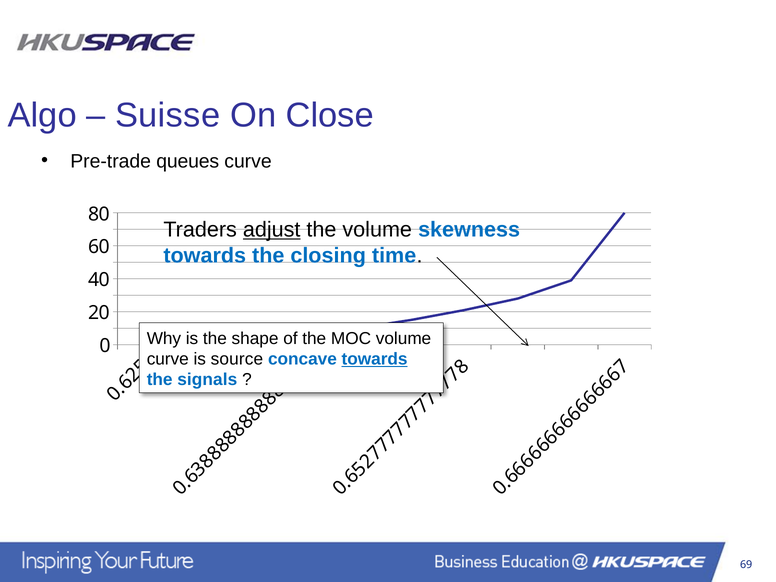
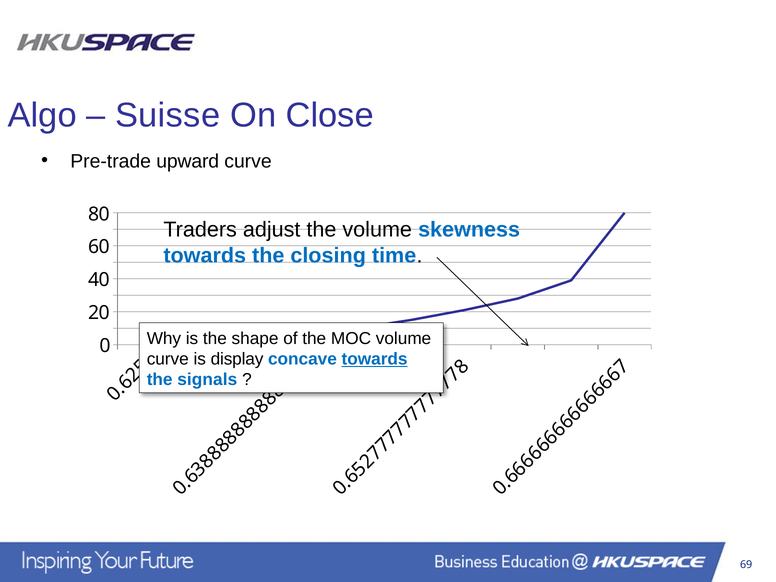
queues: queues -> upward (188, 161)
adjust underline: present -> none (272, 230)
source: source -> display (237, 359)
